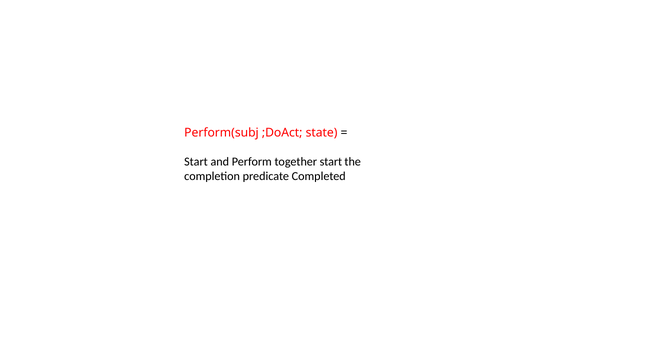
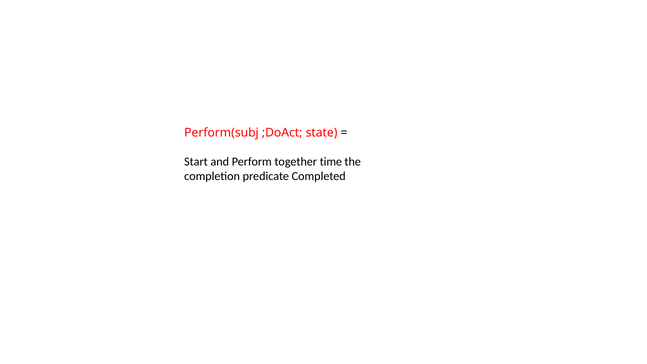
together start: start -> time (331, 162)
